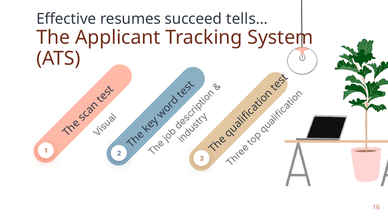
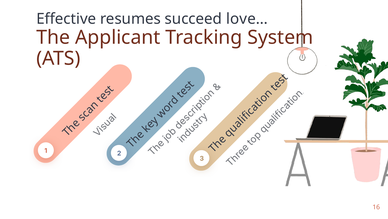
tells…: tells… -> love… (247, 19)
